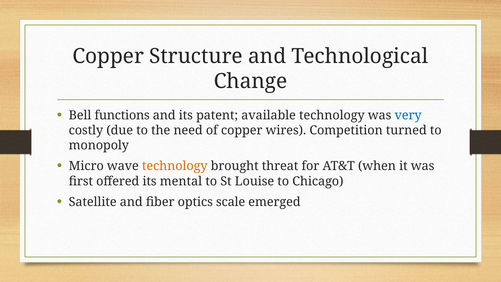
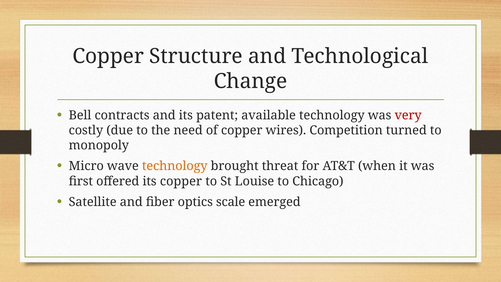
functions: functions -> contracts (122, 115)
very colour: blue -> red (408, 115)
its mental: mental -> copper (181, 181)
